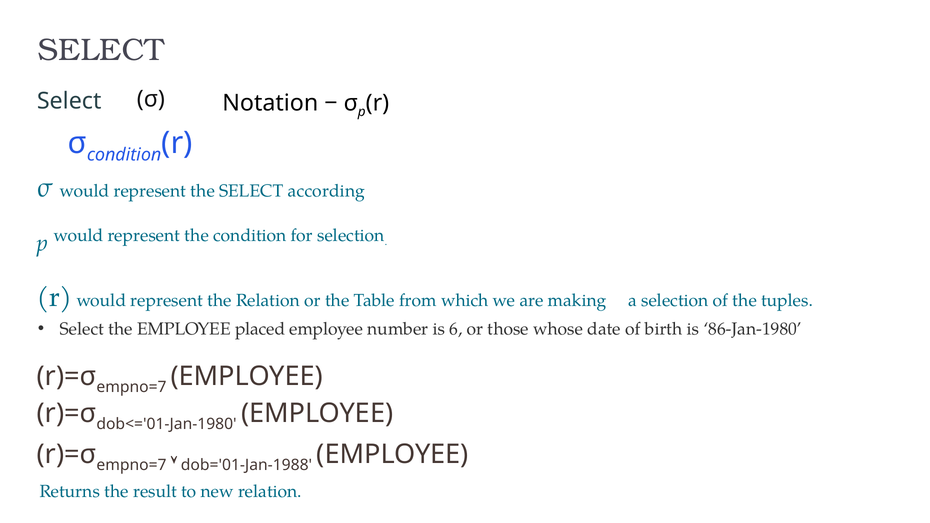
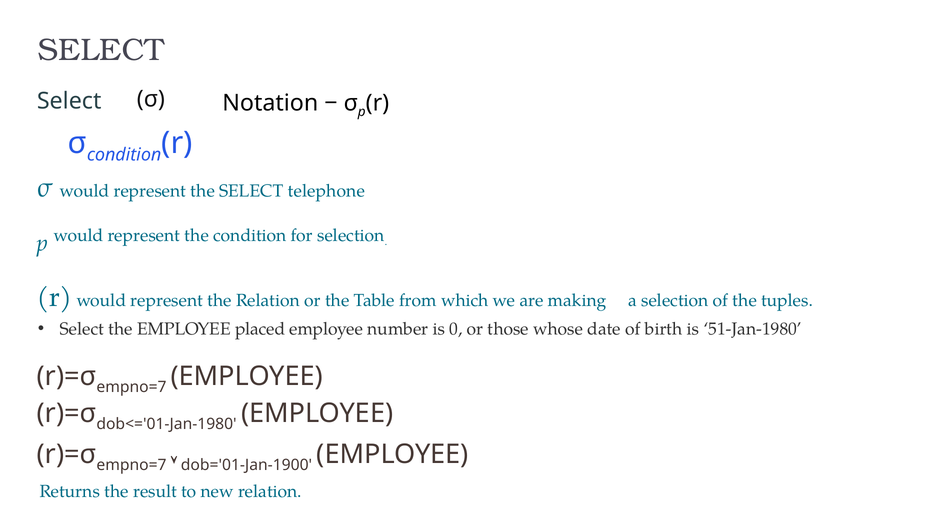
according: according -> telephone (326, 191)
6: 6 -> 0 (456, 329)
86-Jan-1980: 86-Jan-1980 -> 51-Jan-1980 (753, 329)
dob='01-Jan-1988: dob='01-Jan-1988 -> dob='01-Jan-1900 (246, 465)
